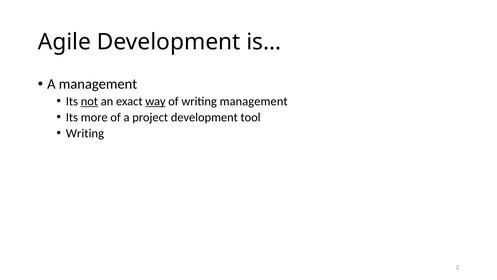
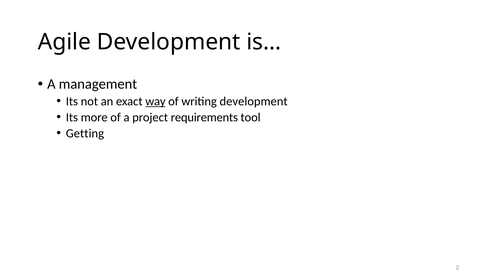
not underline: present -> none (89, 101)
writing management: management -> development (254, 101)
project development: development -> requirements (204, 117)
Writing: Writing -> Getting (85, 133)
